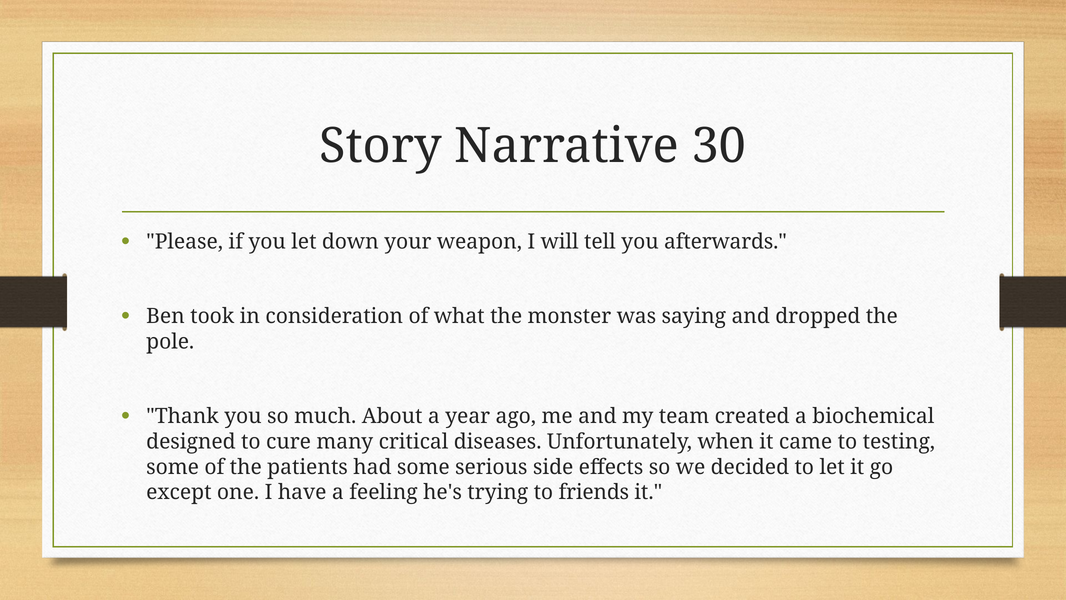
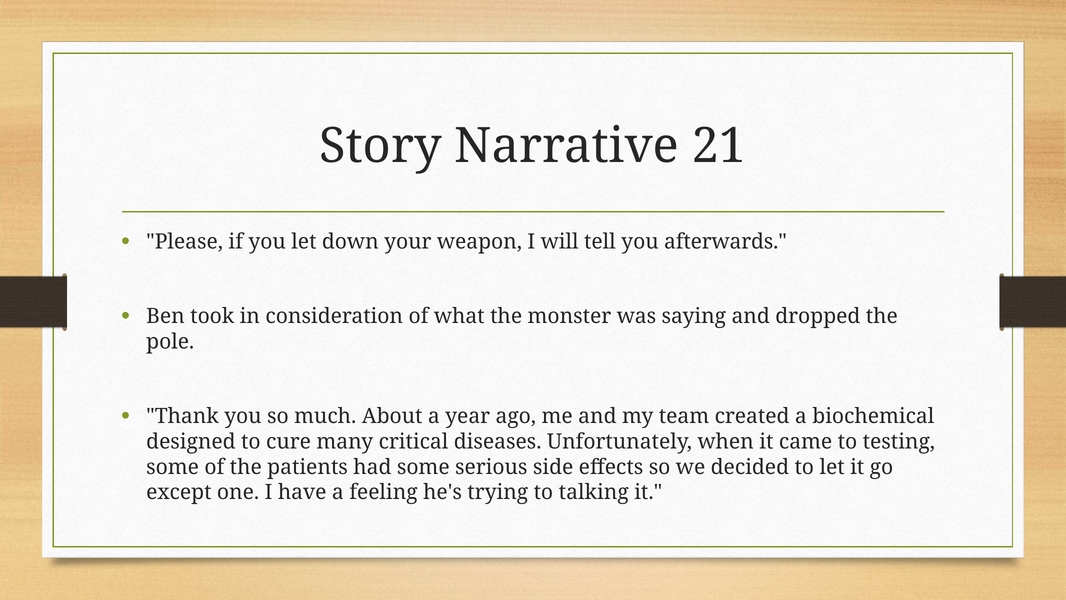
30: 30 -> 21 (719, 146)
friends: friends -> talking (594, 492)
